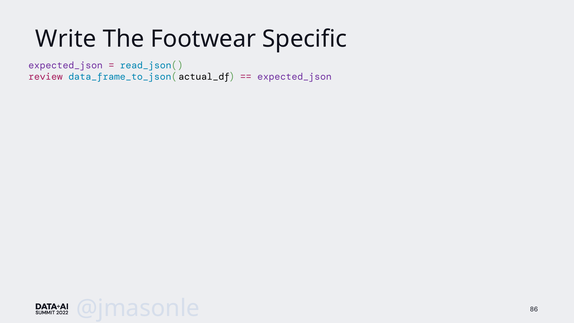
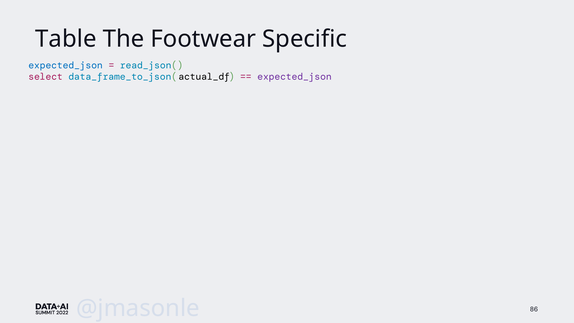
Write: Write -> Table (66, 39)
expected_json colour: purple -> blue (66, 65)
review: review -> select (46, 77)
